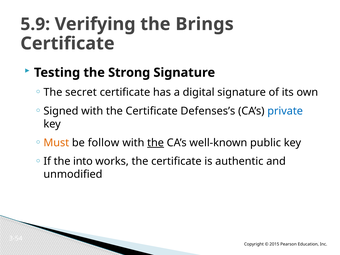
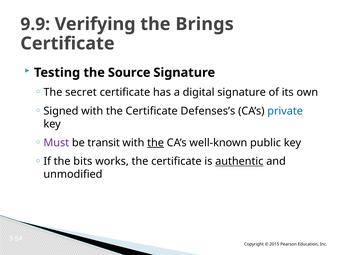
5.9: 5.9 -> 9.9 (35, 24)
Strong: Strong -> Source (129, 73)
Must colour: orange -> purple (56, 143)
follow: follow -> transit (104, 143)
into: into -> bits (83, 161)
authentic underline: none -> present (239, 161)
